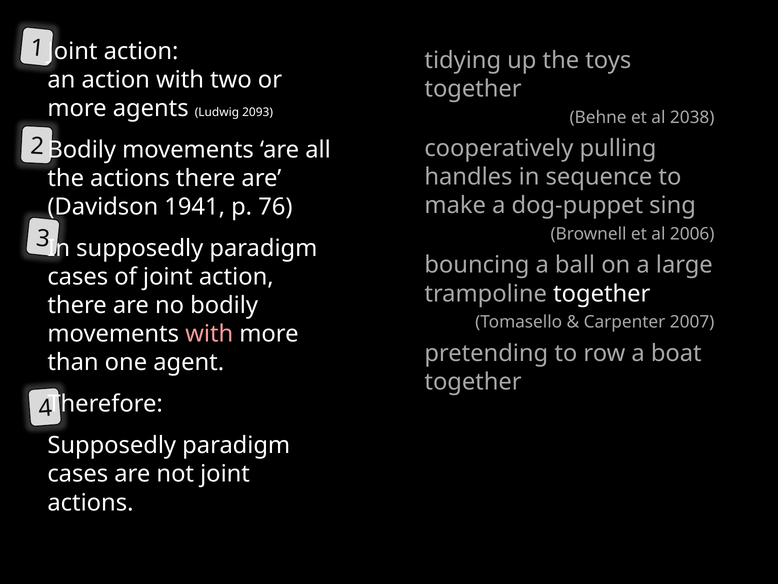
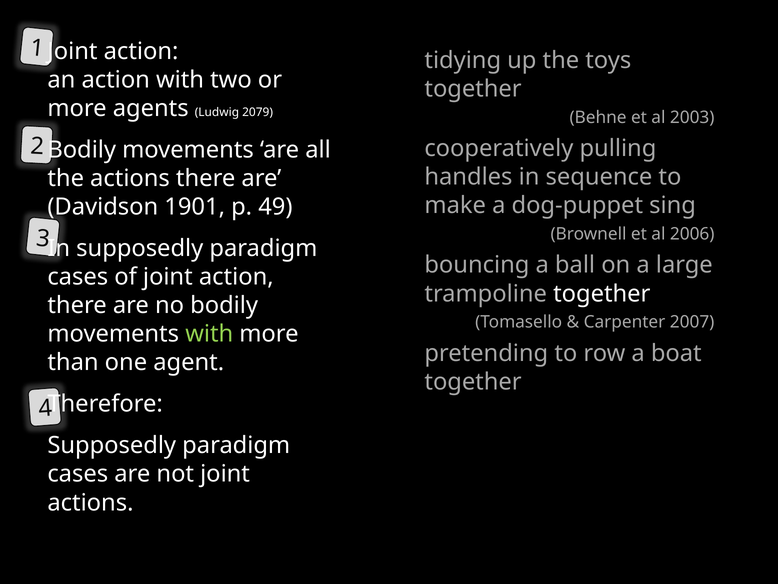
2093: 2093 -> 2079 (258, 112)
2038: 2038 -> 2003 (692, 117)
1941: 1941 -> 1901 (195, 207)
76: 76 -> 49 (275, 207)
with colour: pink -> light green (209, 334)
